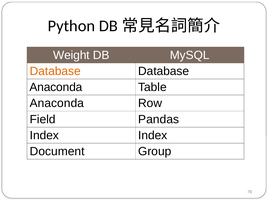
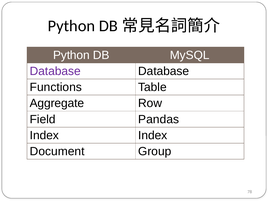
Weight: Weight -> Python (71, 55)
Database colour: orange -> purple (55, 71)
Anaconda: Anaconda -> Functions (56, 87)
Anaconda: Anaconda -> Aggregate (57, 103)
